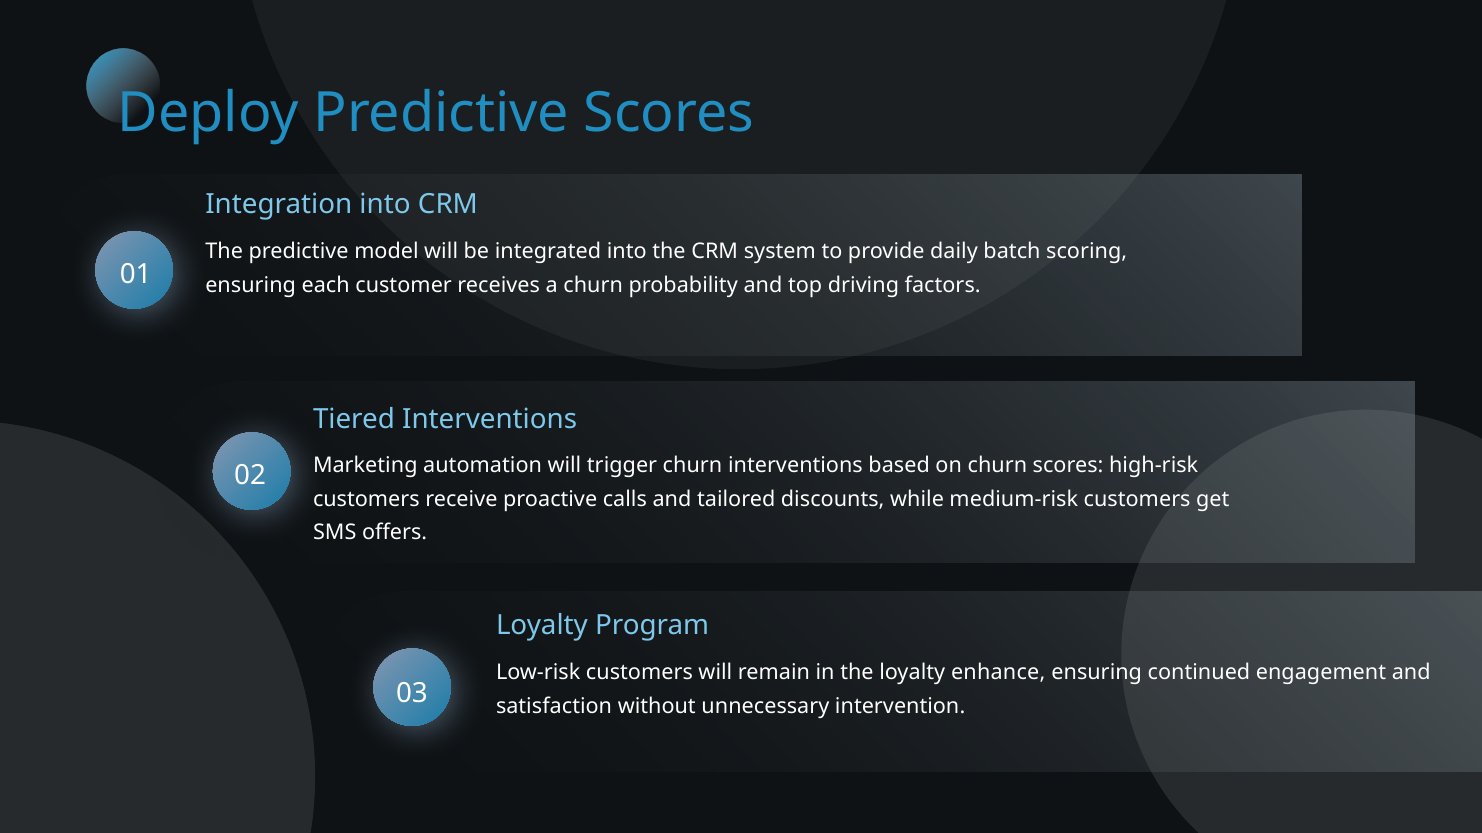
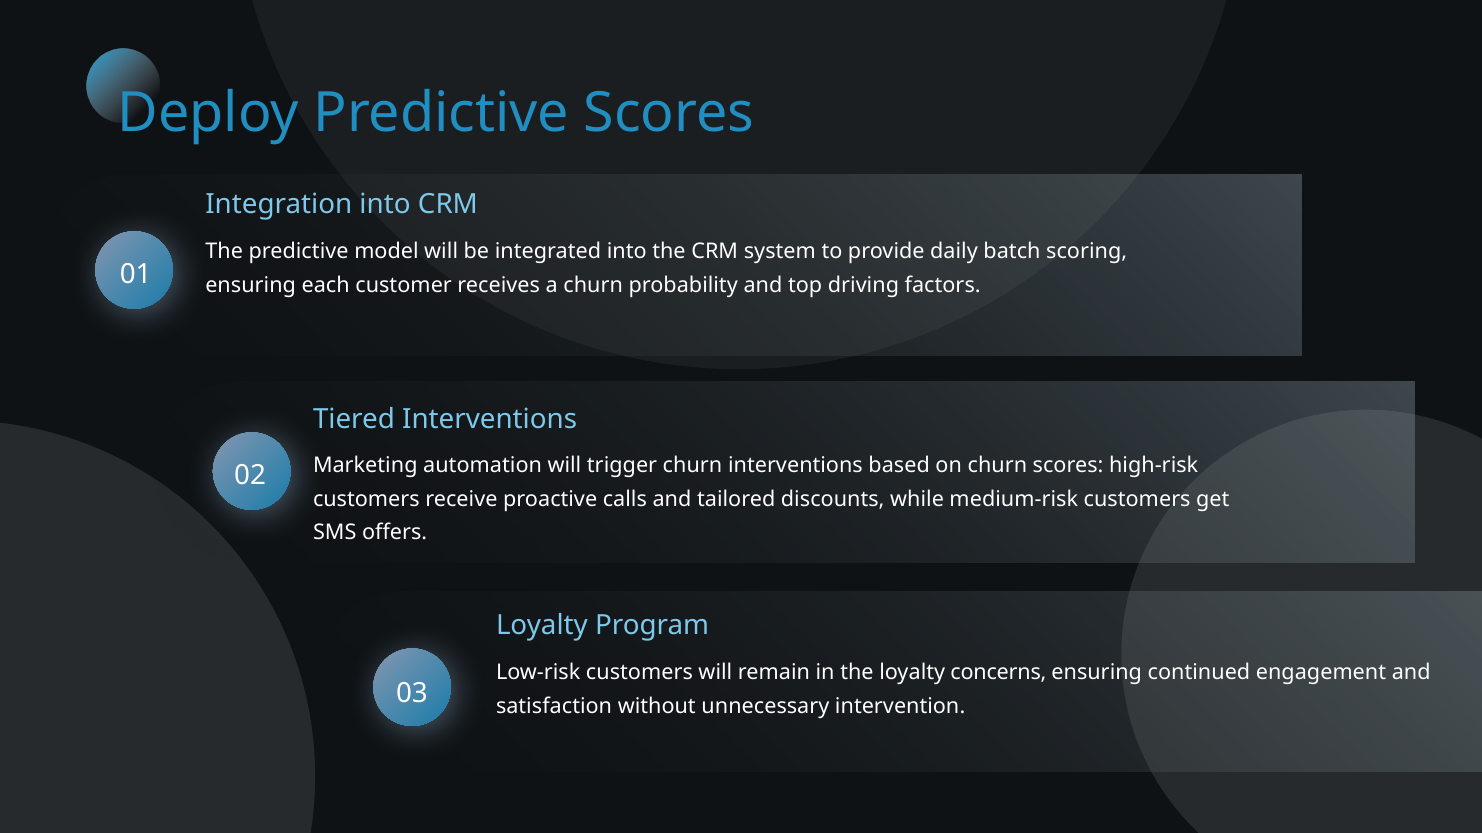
enhance: enhance -> concerns (998, 673)
